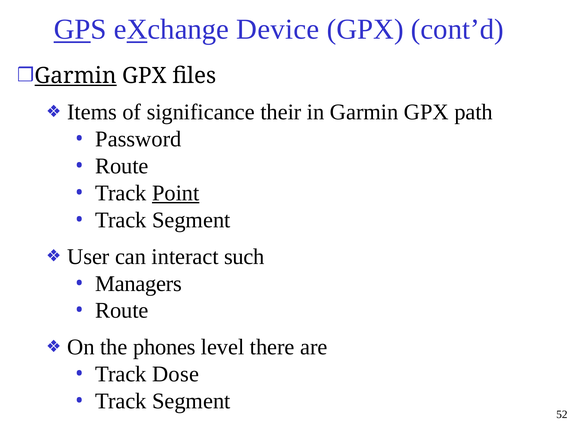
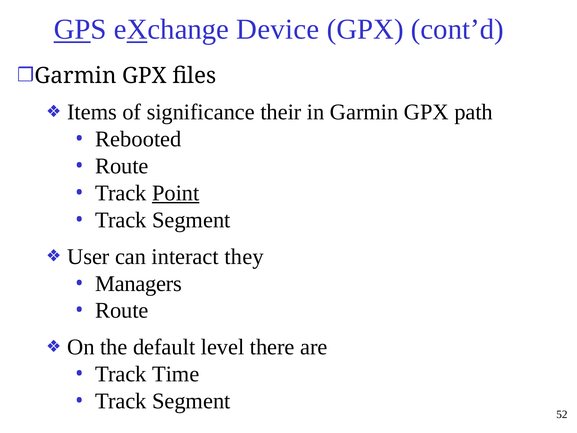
Garmin underline: present -> none (76, 76)
Password: Password -> Rebooted (138, 139)
such: such -> they (244, 256)
phones: phones -> default (164, 347)
Dose: Dose -> Time (176, 374)
